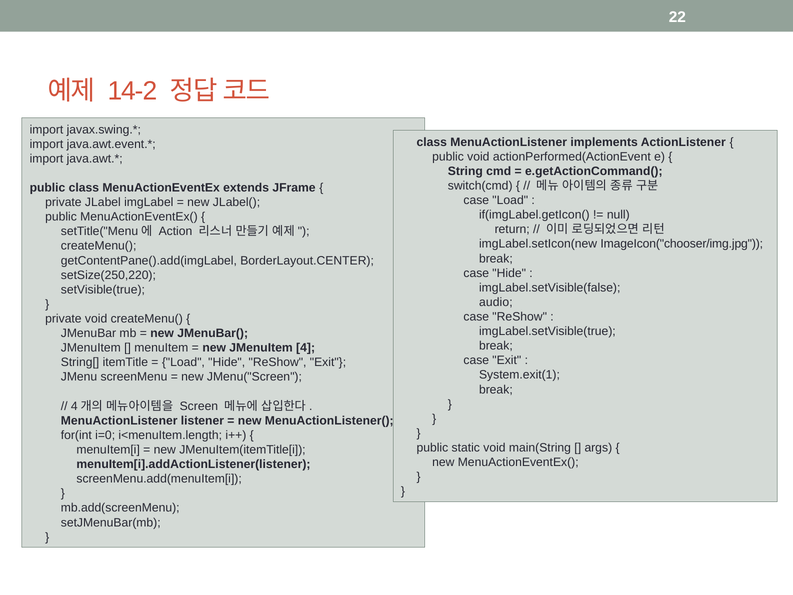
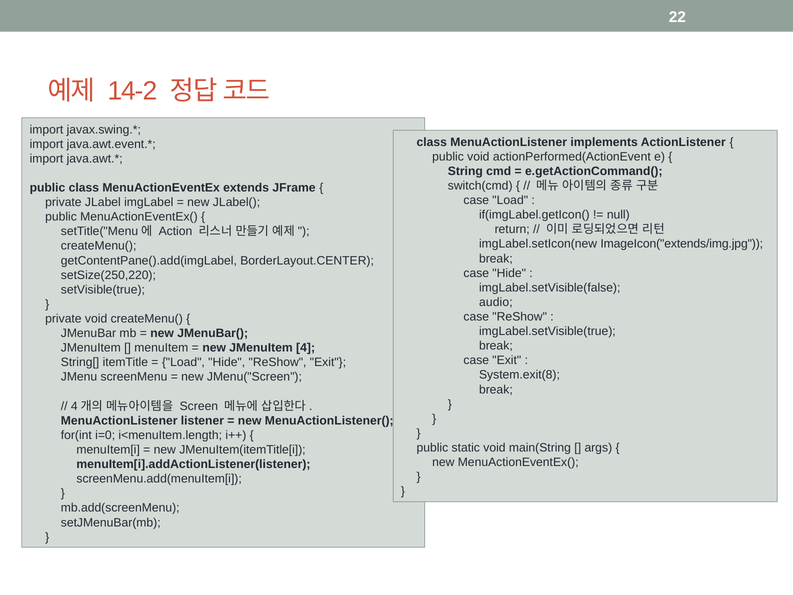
ImageIcon("chooser/img.jpg: ImageIcon("chooser/img.jpg -> ImageIcon("extends/img.jpg (682, 244)
System.exit(1: System.exit(1 -> System.exit(8 (519, 375)
